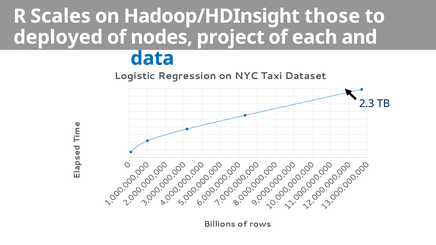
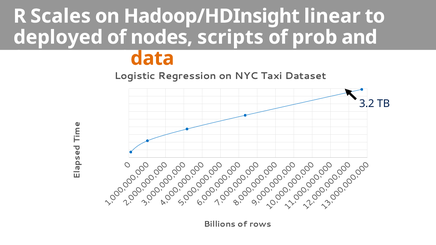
those: those -> linear (332, 16)
project: project -> scripts (230, 37)
each: each -> prob (315, 37)
data colour: blue -> orange (152, 58)
2.3: 2.3 -> 3.2 (367, 104)
